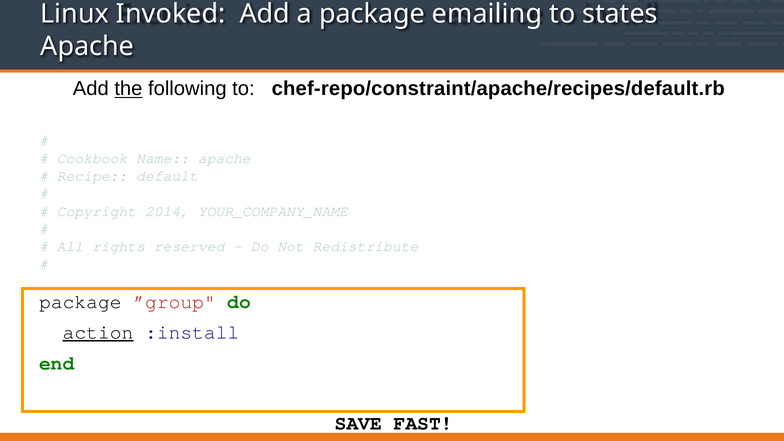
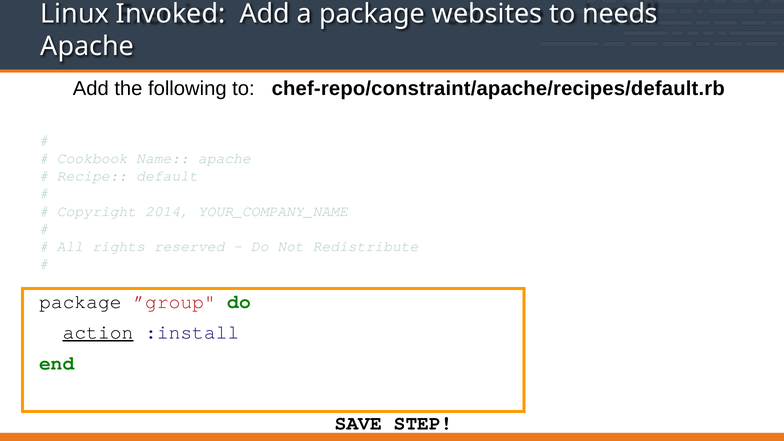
emailing: emailing -> websites (487, 14)
states: states -> needs (620, 14)
the underline: present -> none (128, 89)
FAST: FAST -> STEP (423, 423)
